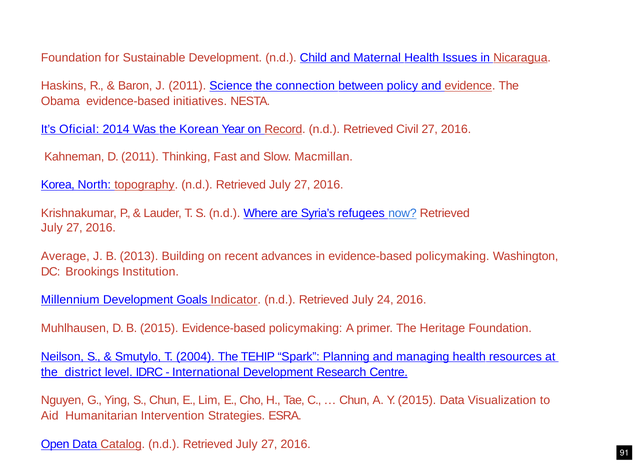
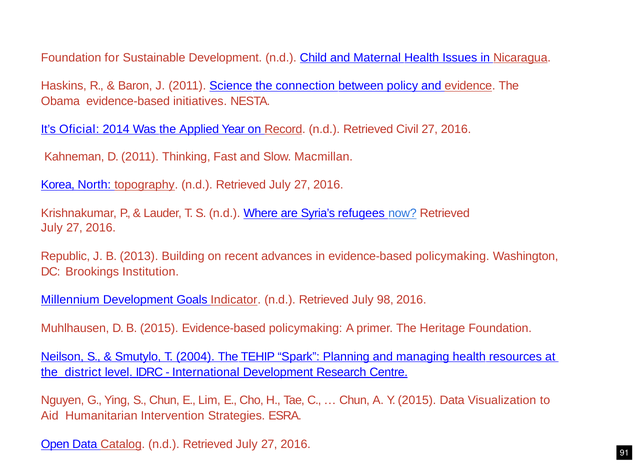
Korean: Korean -> Applied (199, 129)
Average: Average -> Republic (65, 256)
24: 24 -> 98 (385, 300)
